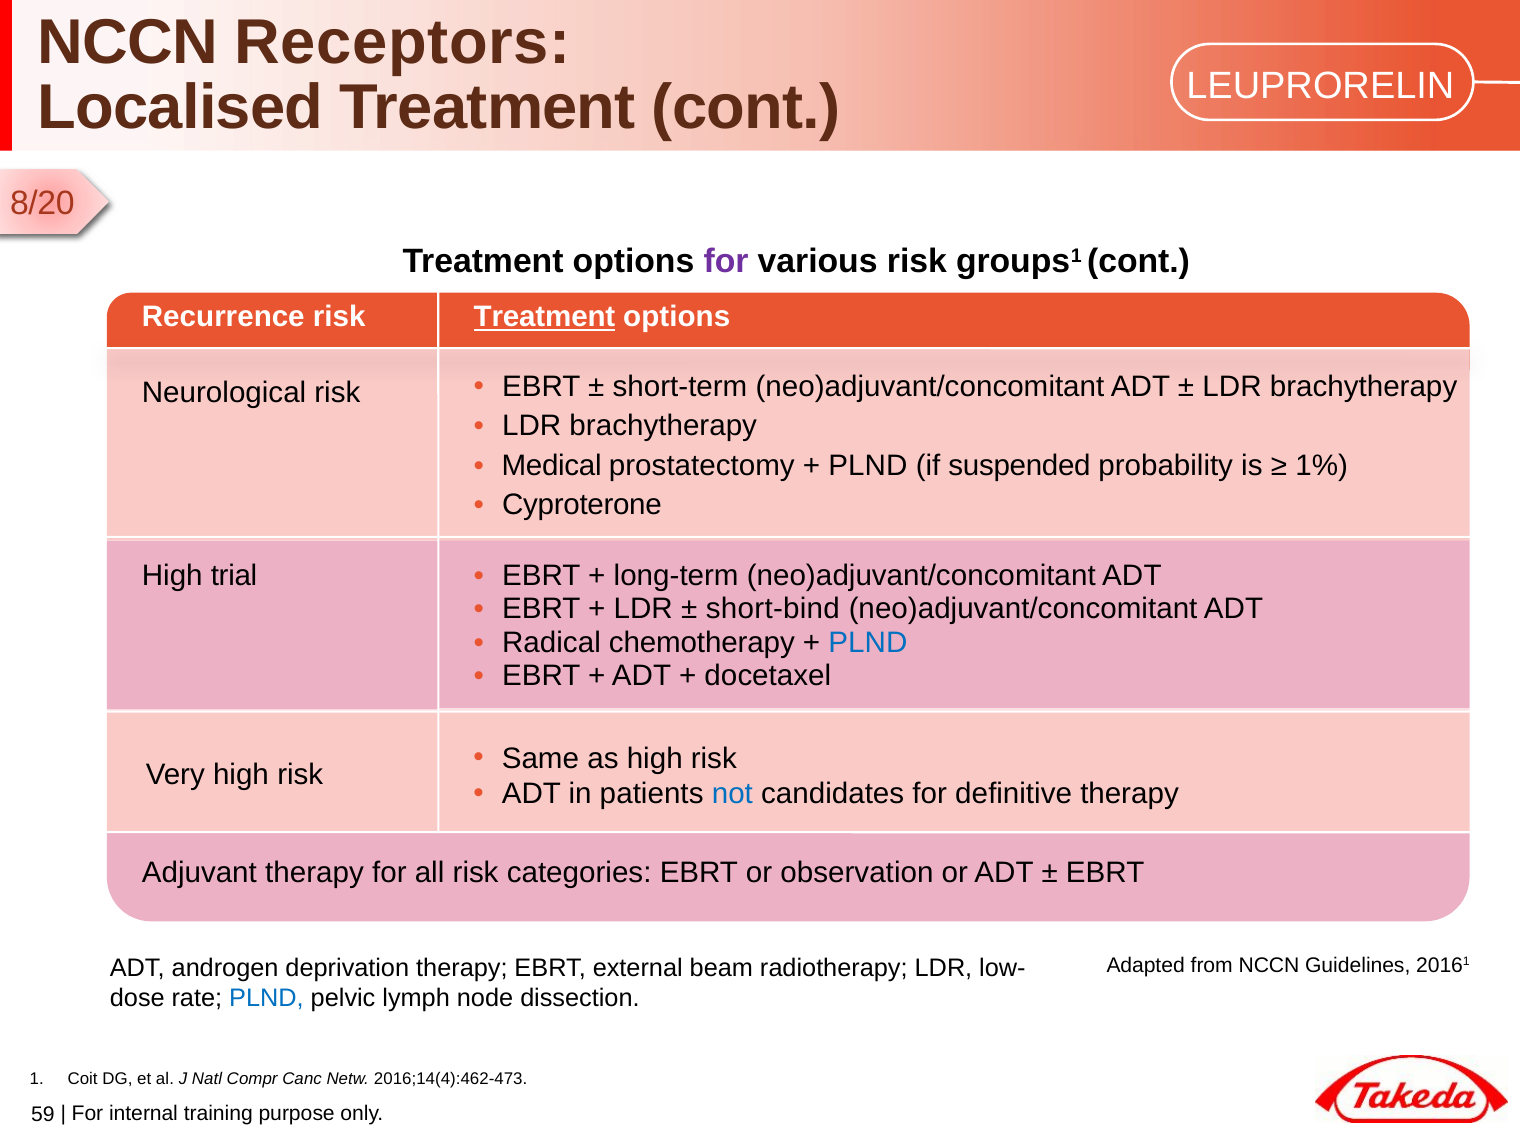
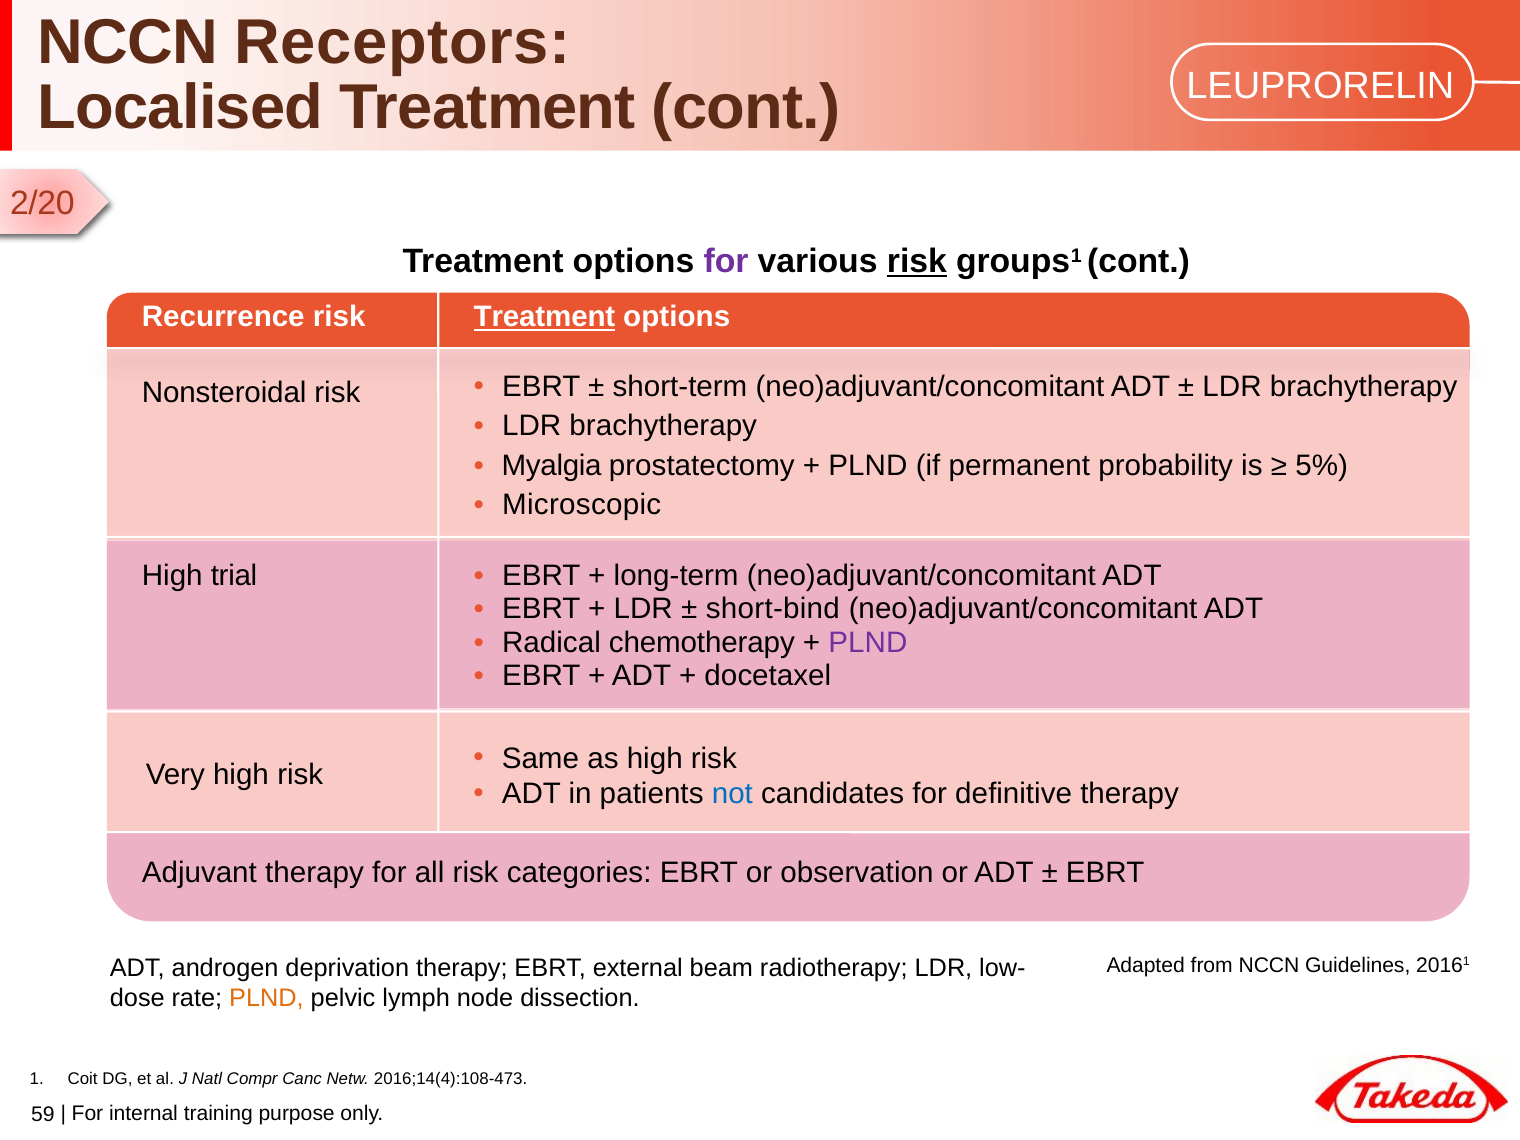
8/20: 8/20 -> 2/20 (42, 204)
risk underline: none -> present (917, 261)
Neurological: Neurological -> Nonsteroidal (224, 393)
Medical: Medical -> Myalgia (552, 465)
suspended: suspended -> permanent (1019, 465)
1%: 1% -> 5% (1322, 465)
Cyproterone: Cyproterone -> Microscopic (582, 505)
PLND colour: blue -> purple (868, 642)
PLND colour: blue -> orange (266, 998)
2016;14(4):462-473: 2016;14(4):462-473 -> 2016;14(4):108-473 (451, 1079)
